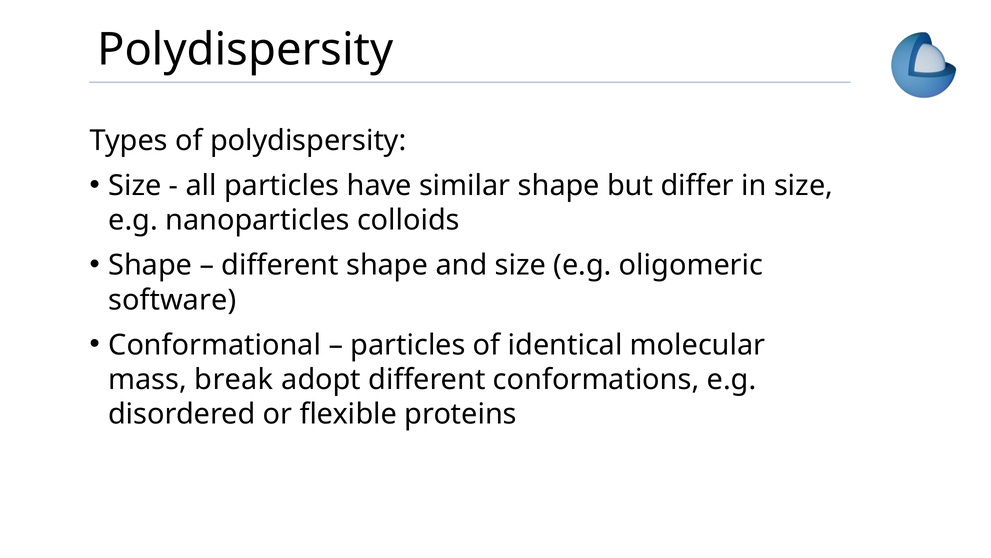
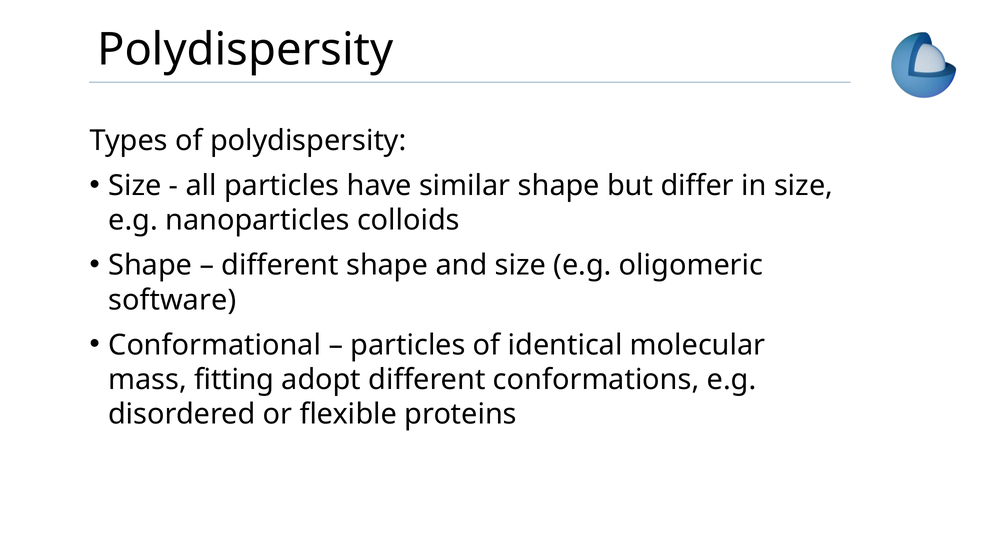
break: break -> fitting (234, 379)
